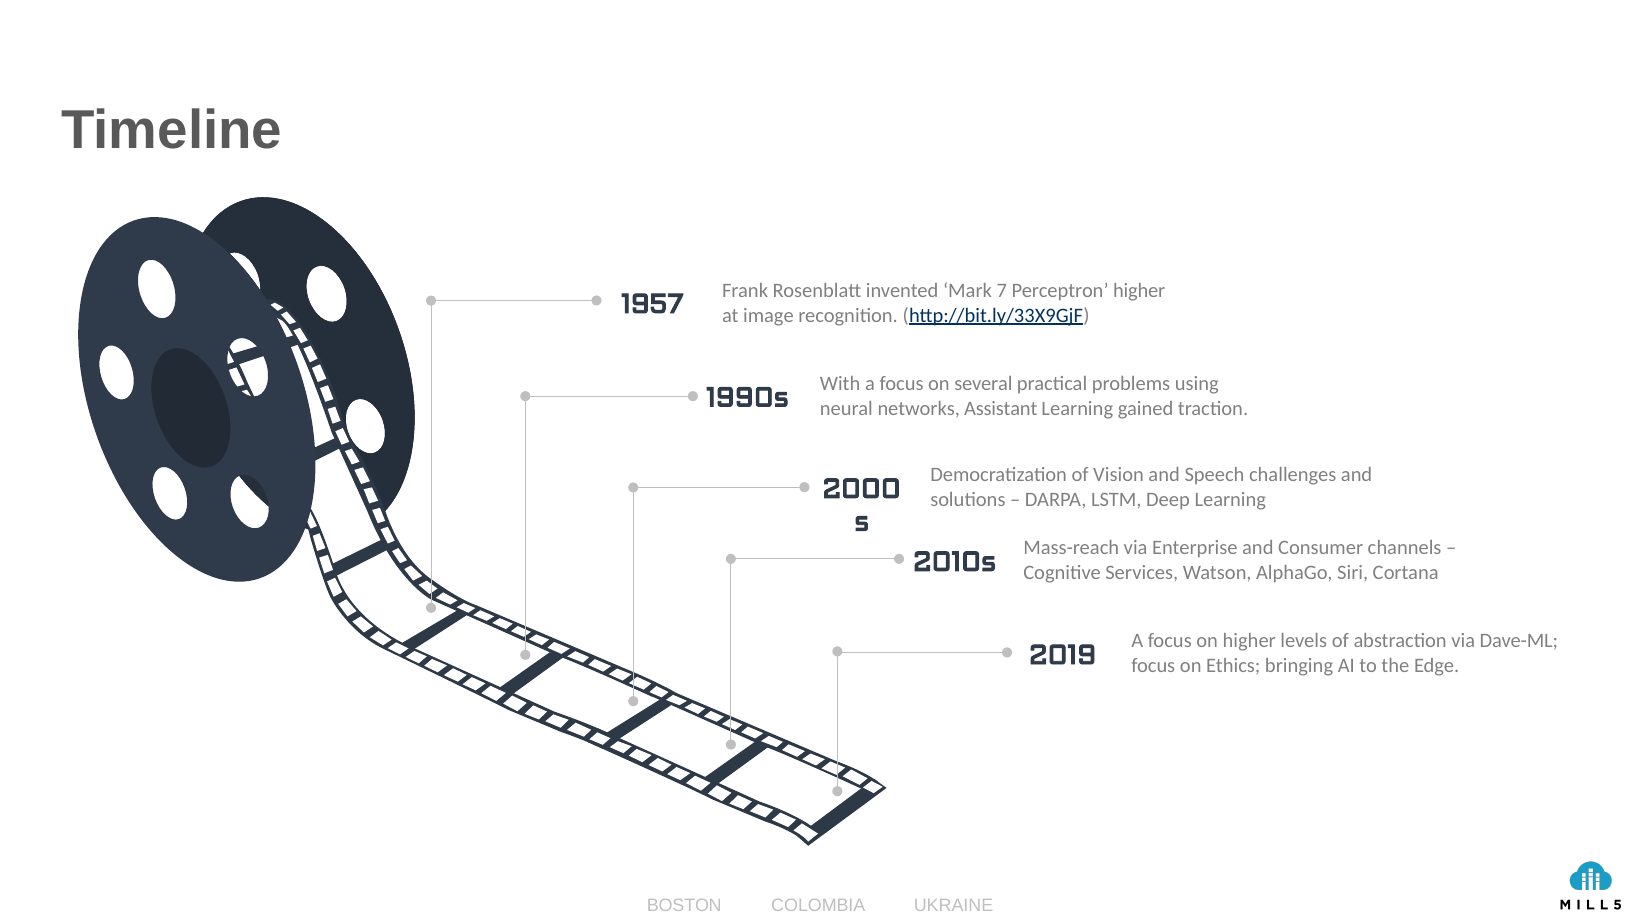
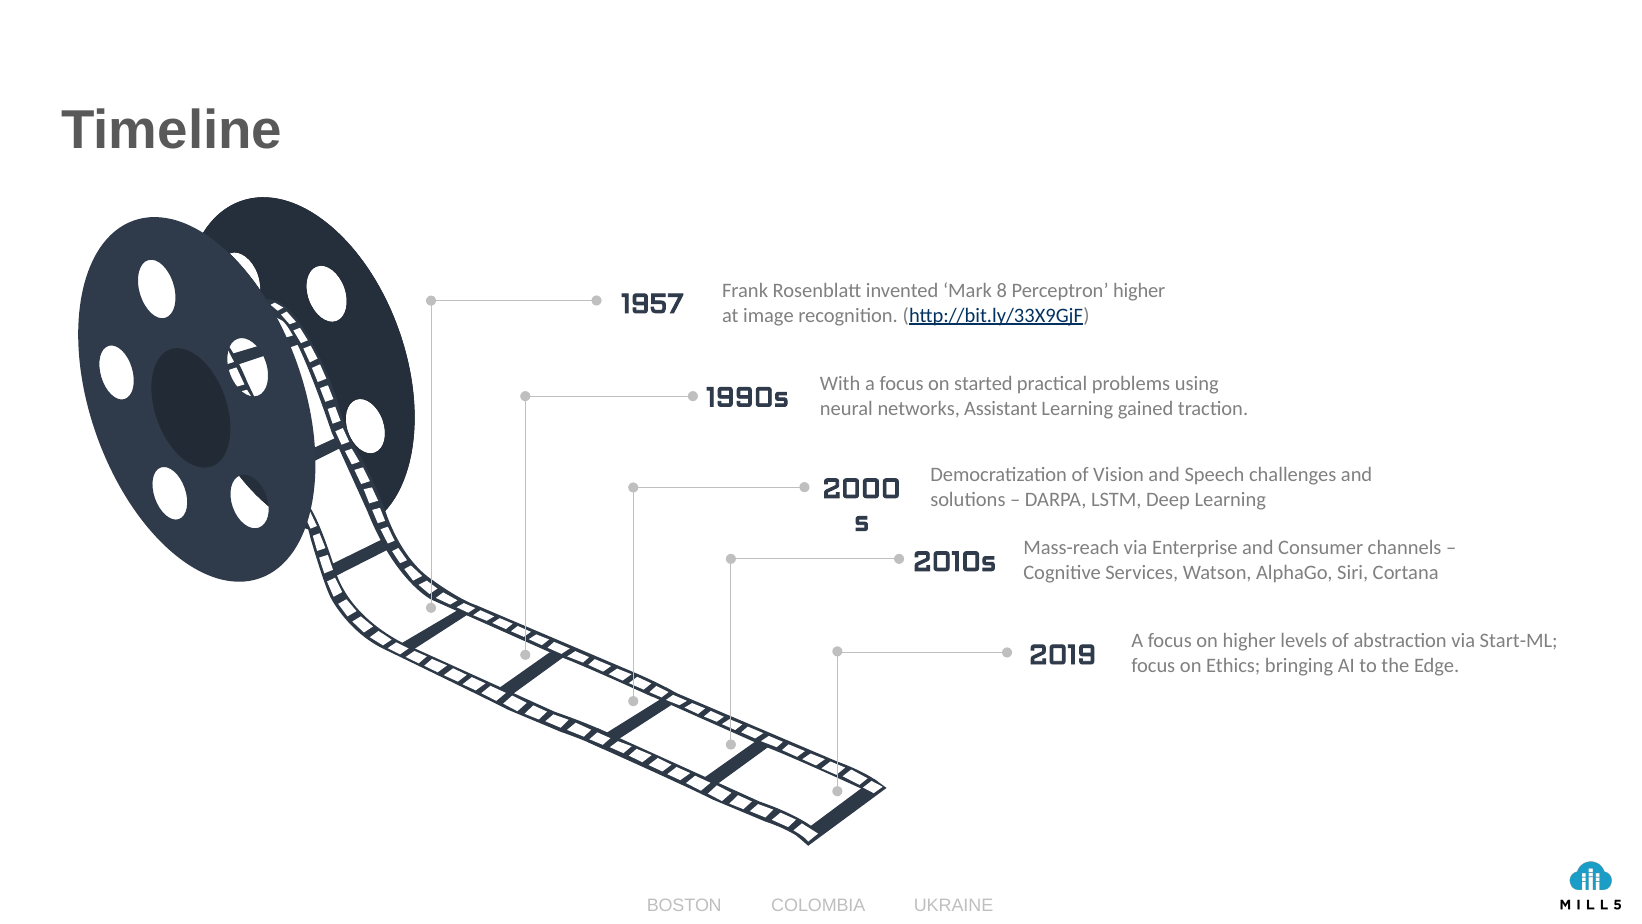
7: 7 -> 8 (1002, 291)
several: several -> started (983, 384)
Dave-ML: Dave-ML -> Start-ML (1519, 641)
